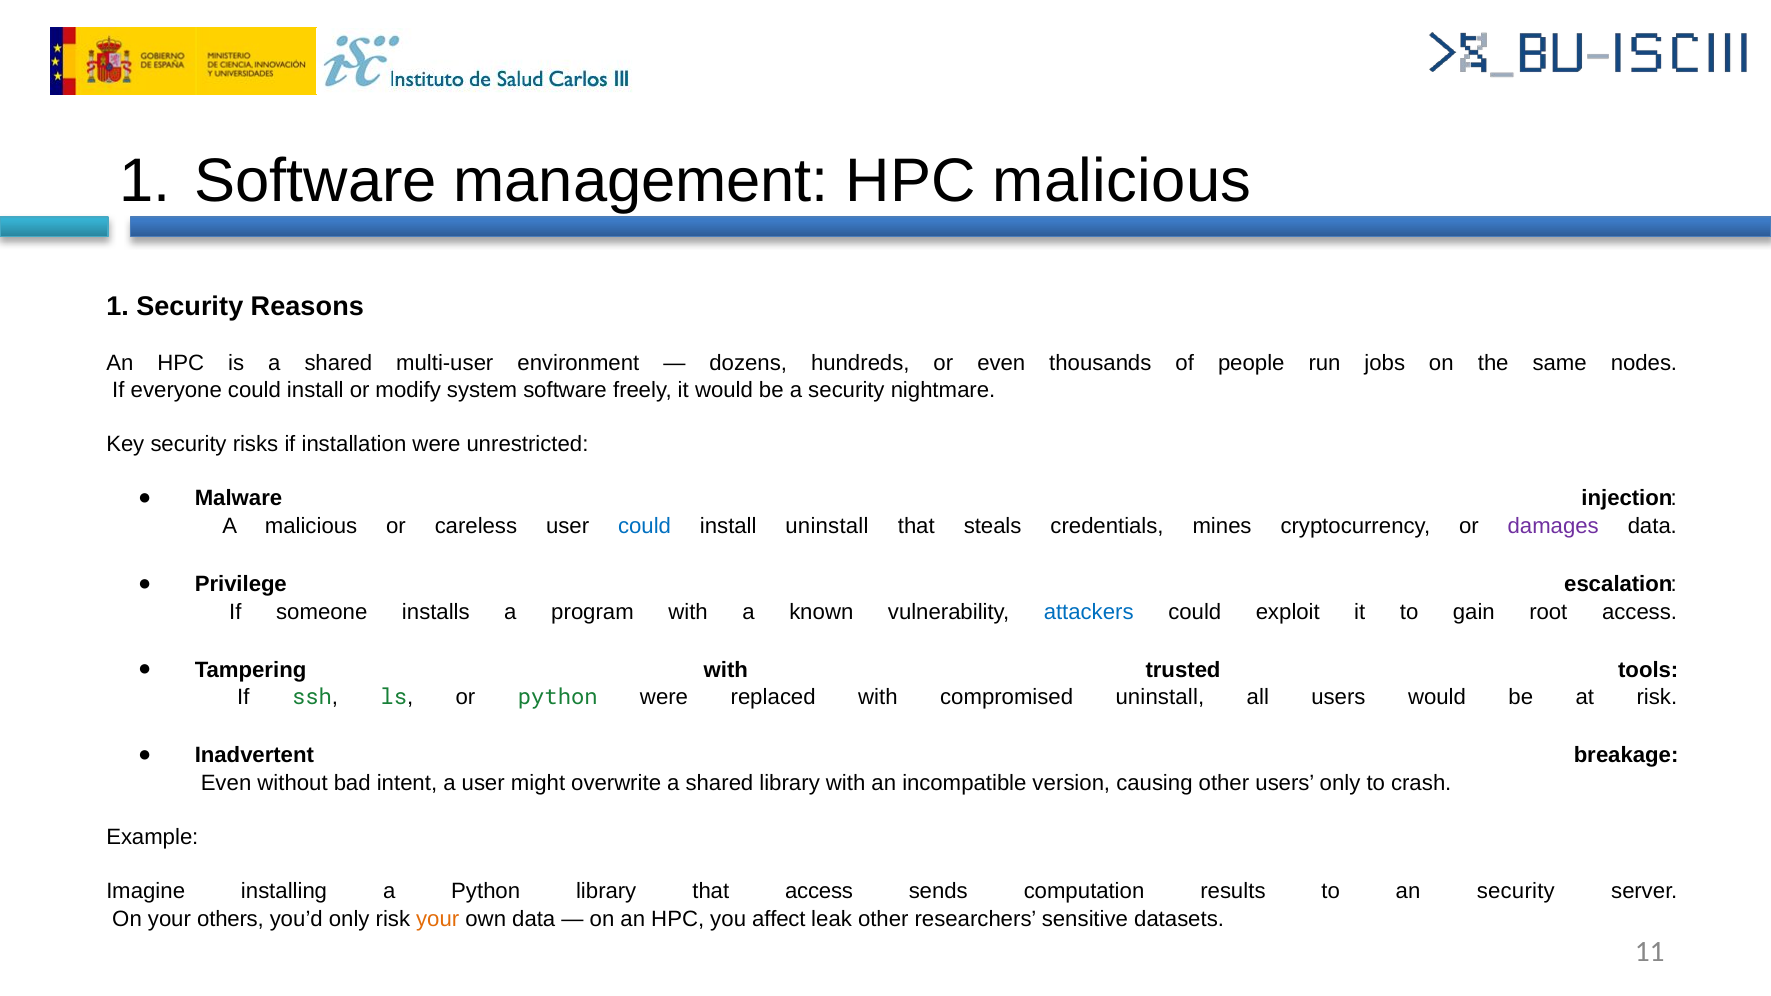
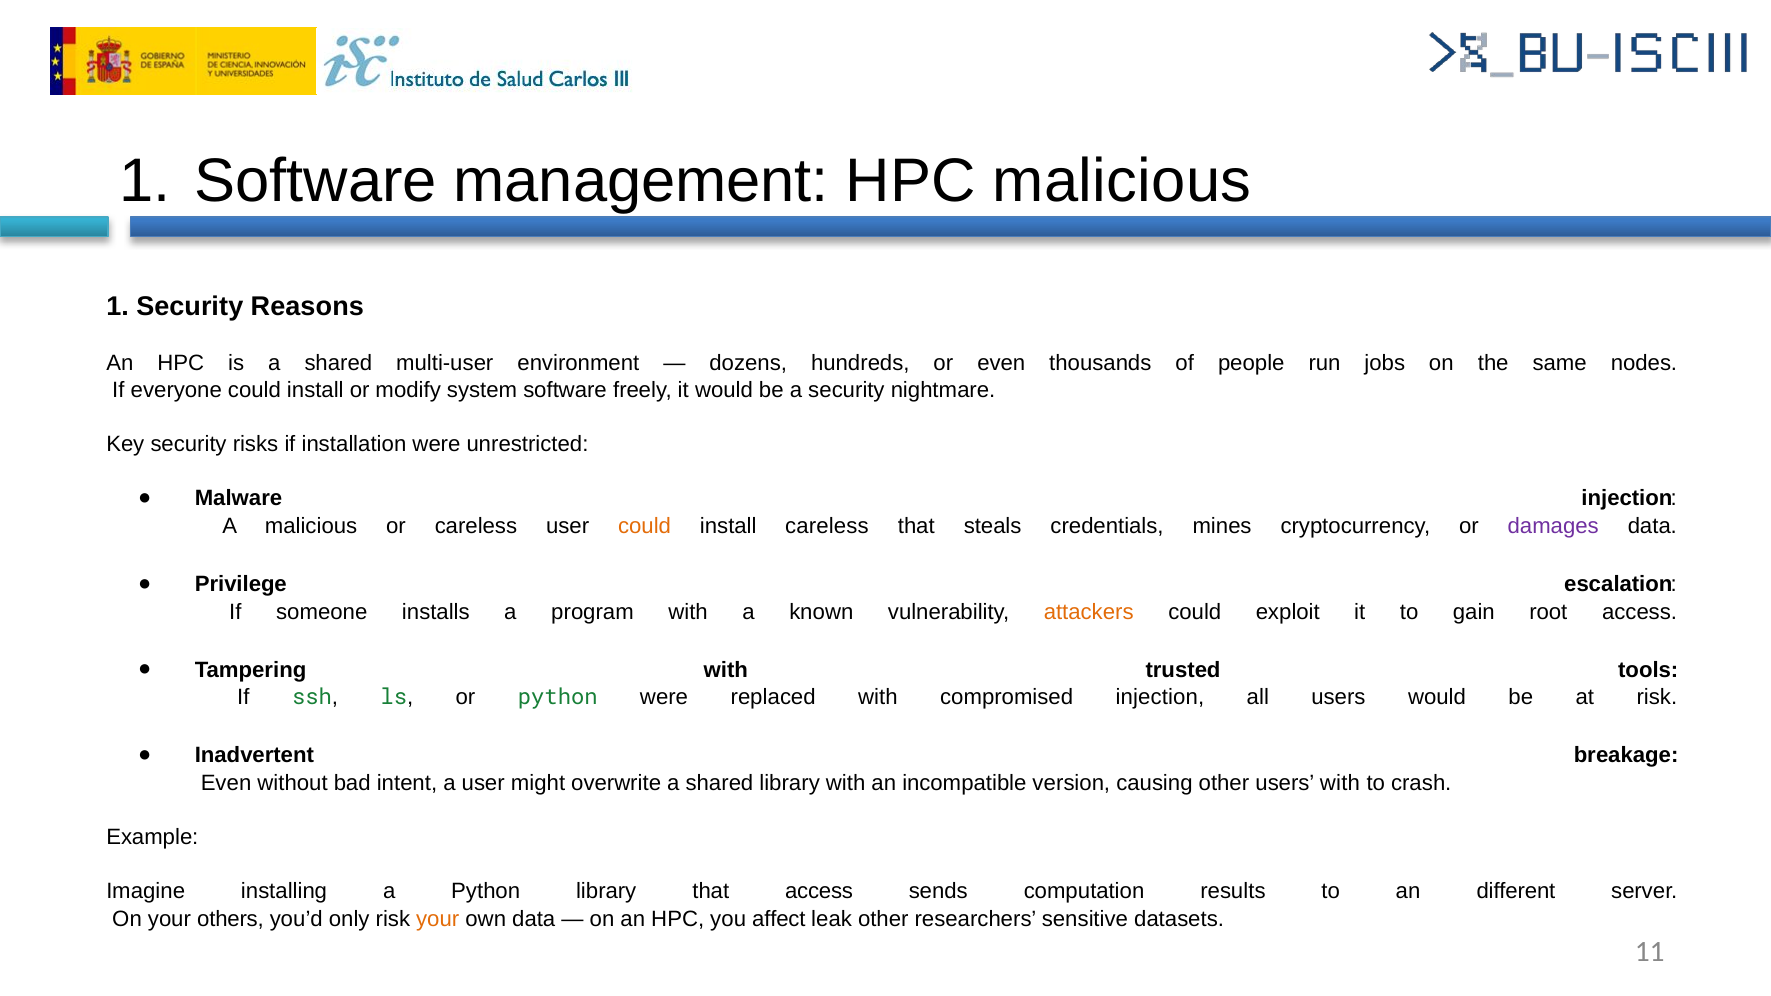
could colour: blue -> orange (645, 526)
install uninstall: uninstall -> careless (827, 526)
attackers colour: blue -> orange (1089, 612)
compromised uninstall: uninstall -> injection (1160, 698)
users only: only -> with (1340, 783)
an security: security -> different (1516, 891)
